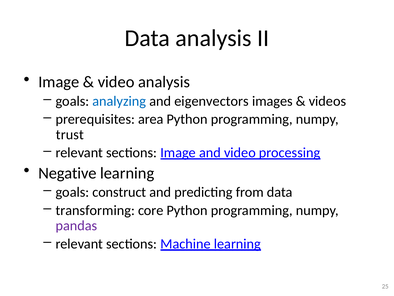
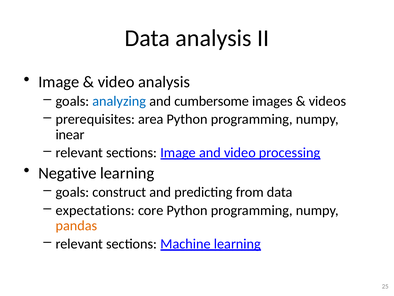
eigenvectors: eigenvectors -> cumbersome (212, 101)
trust: trust -> inear (70, 134)
transforming: transforming -> expectations (95, 210)
pandas colour: purple -> orange (76, 225)
